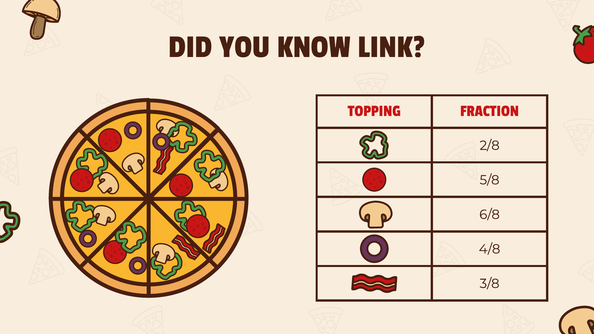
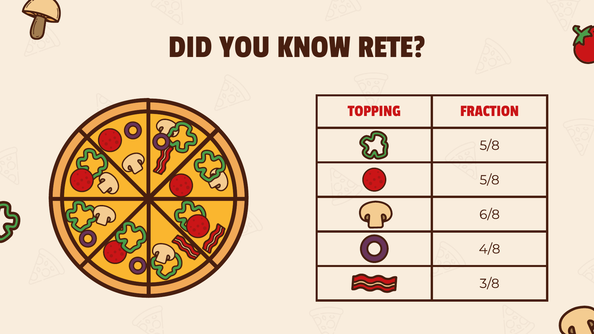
LINK: LINK -> RETE (392, 46)
2/8: 2/8 -> 5/8 (490, 146)
